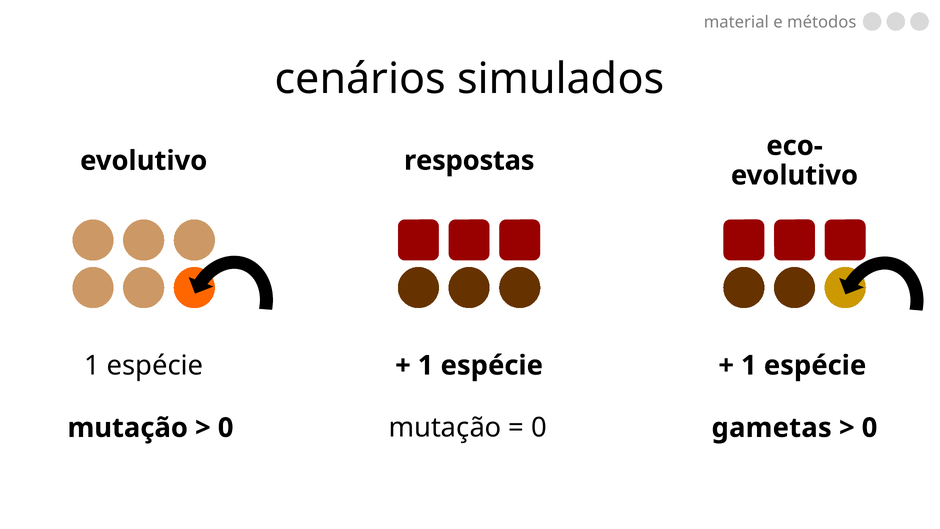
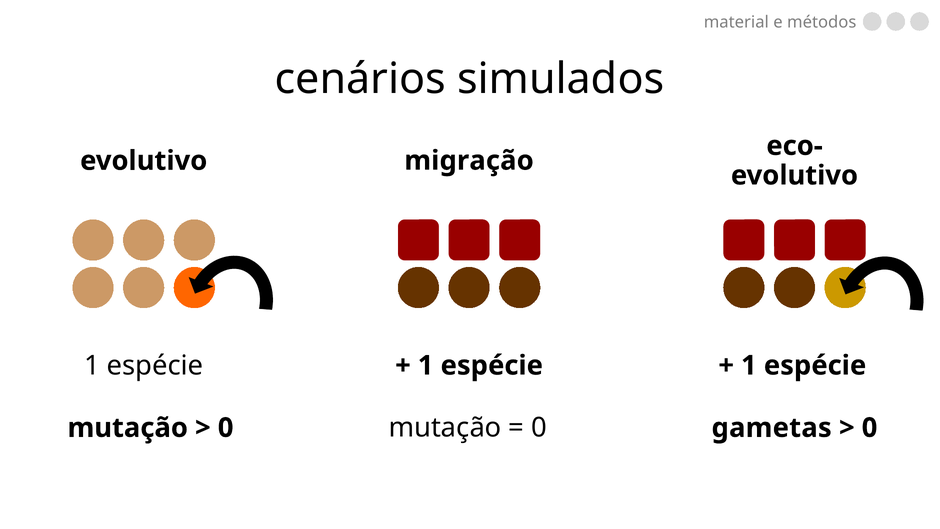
respostas: respostas -> migração (469, 161)
